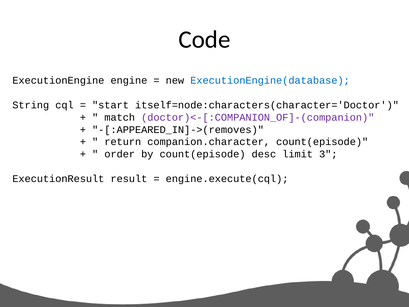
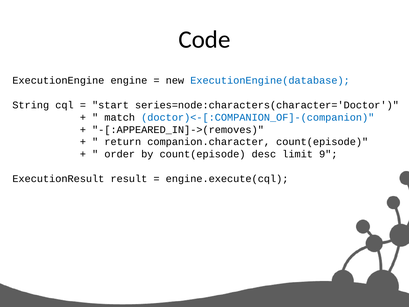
itself=node:characters(character='Doctor: itself=node:characters(character='Doctor -> series=node:characters(character='Doctor (267, 105)
doctor)<-[:COMPANION_OF]-(companion colour: purple -> blue (258, 117)
3: 3 -> 9 (328, 154)
